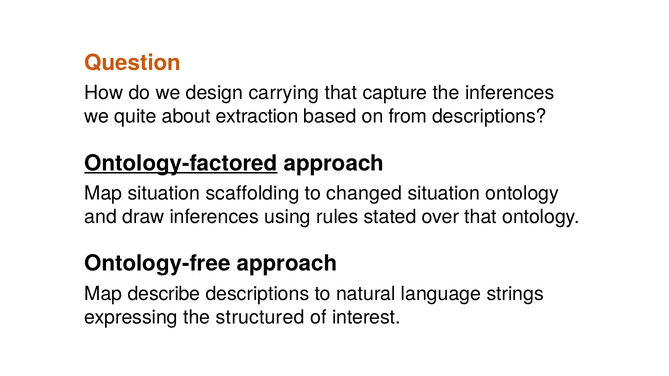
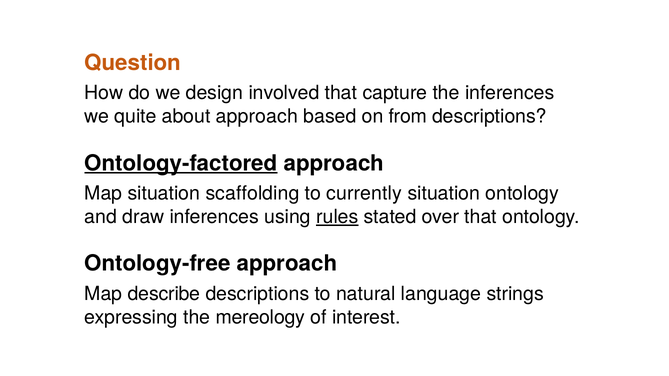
carrying: carrying -> involved (284, 93)
about extraction: extraction -> approach (257, 116)
changed: changed -> currently (364, 194)
rules underline: none -> present (337, 217)
structured: structured -> mereology (260, 317)
